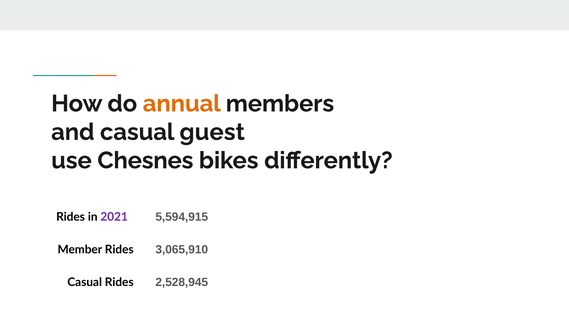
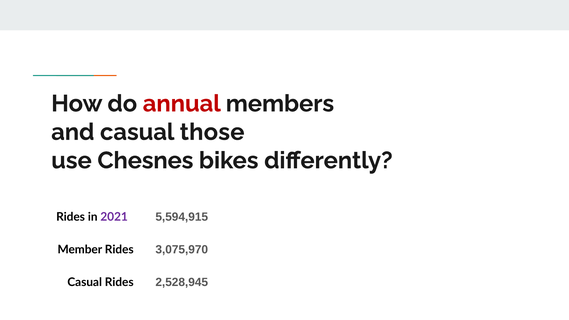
annual colour: orange -> red (182, 104)
guest: guest -> those (212, 132)
3,065,910: 3,065,910 -> 3,075,970 (182, 250)
